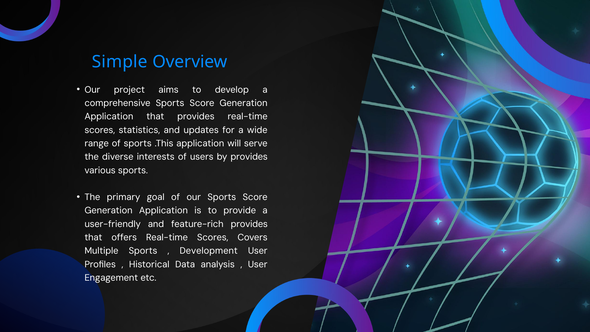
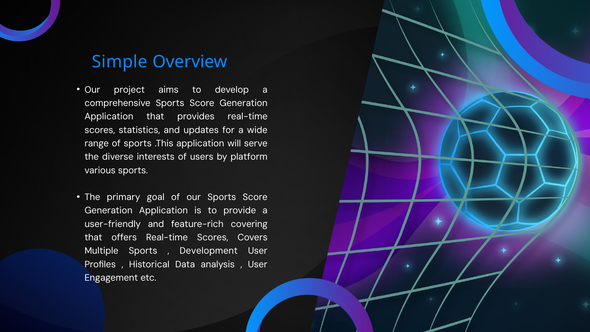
by provides: provides -> platform (249, 157)
feature-rich provides: provides -> covering (249, 224)
